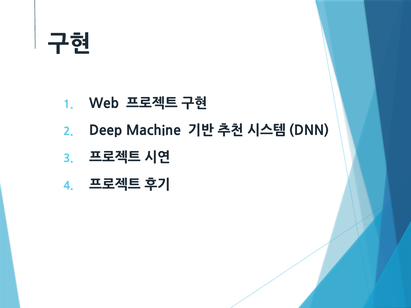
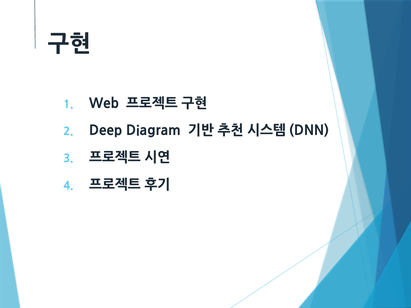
Machine: Machine -> Diagram (153, 131)
